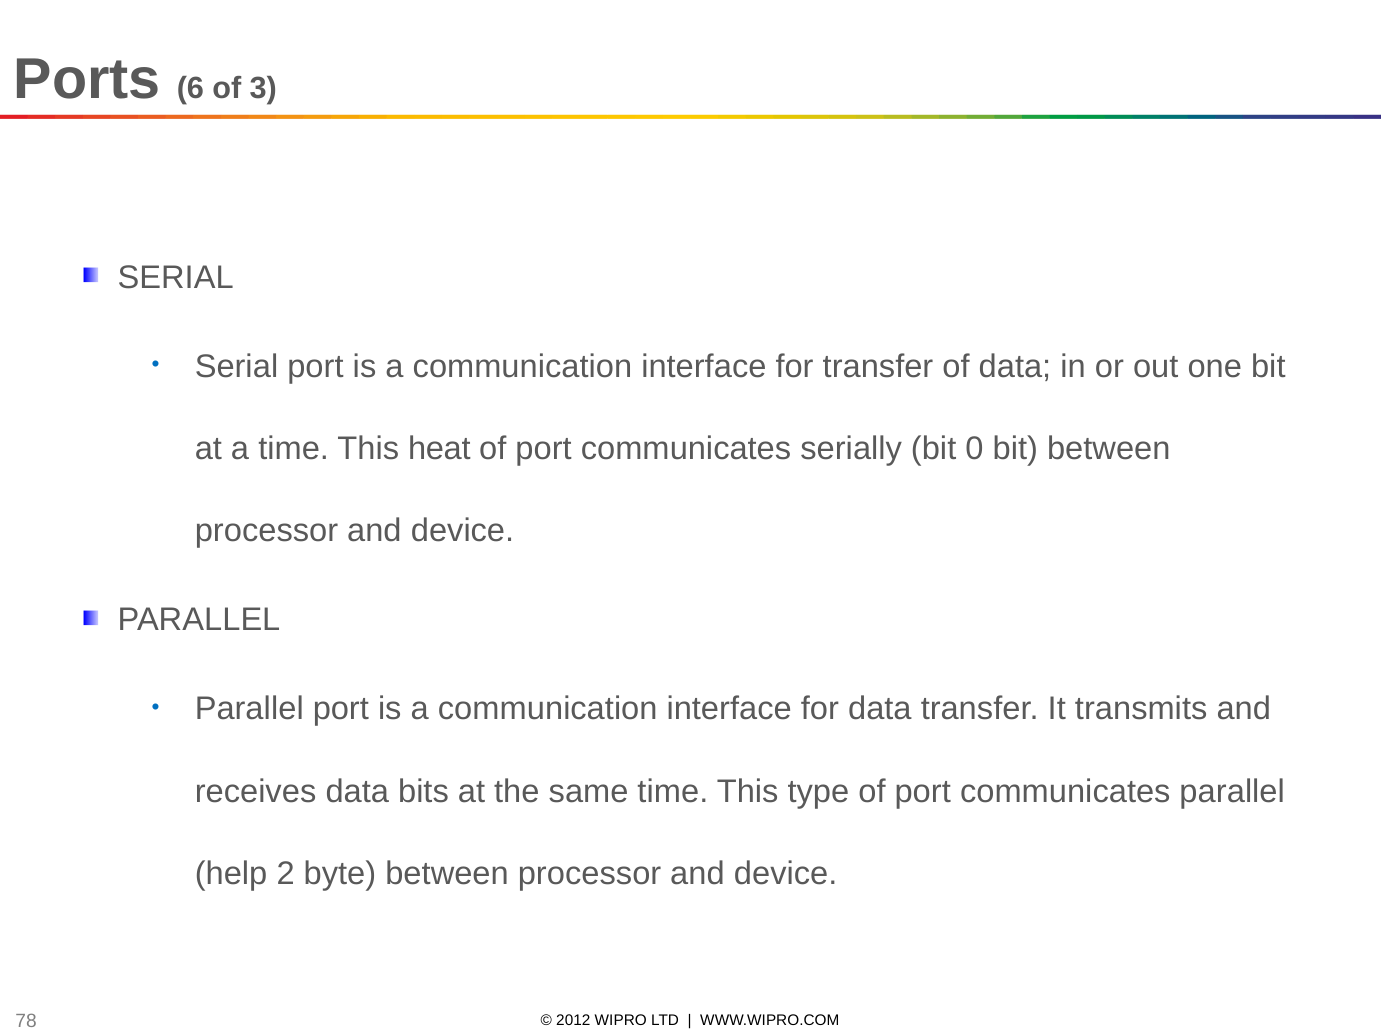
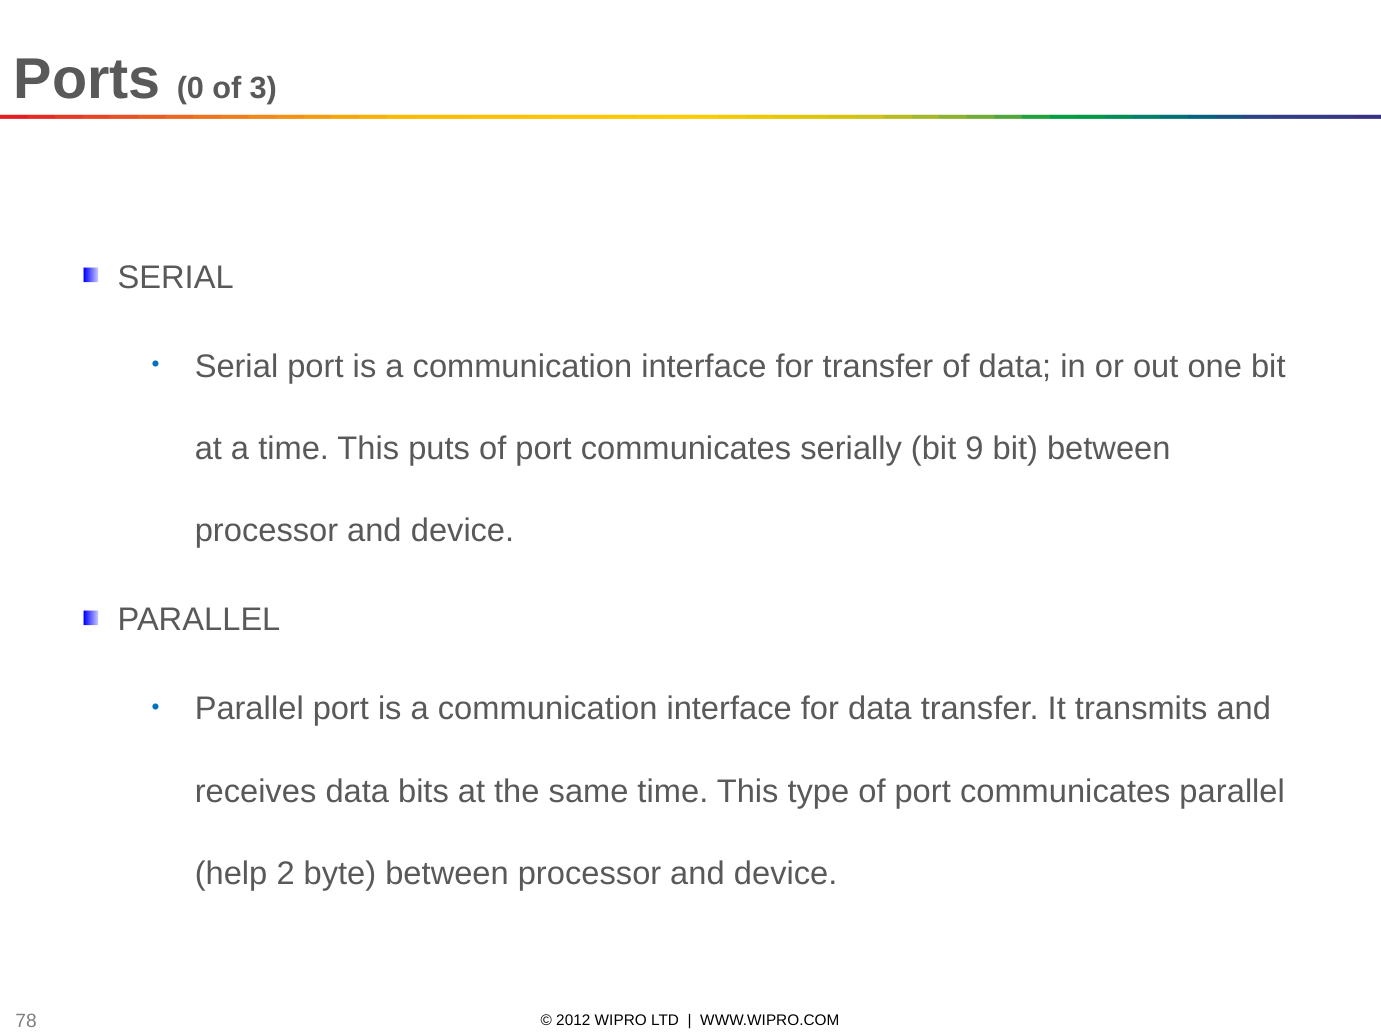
6: 6 -> 0 (190, 89)
heat: heat -> puts (439, 448)
0: 0 -> 9 (975, 448)
